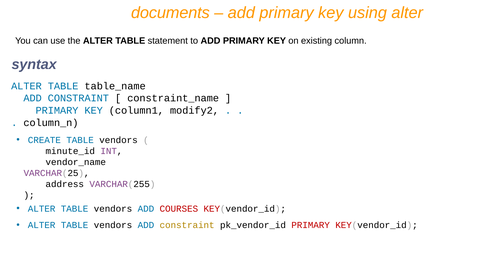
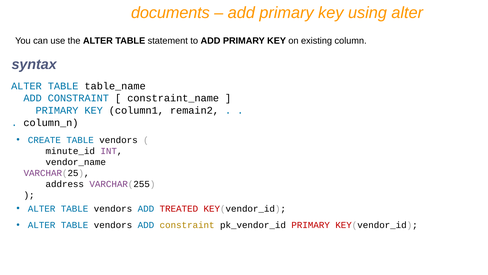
modify2: modify2 -> remain2 (194, 110)
COURSES: COURSES -> TREATED (179, 208)
